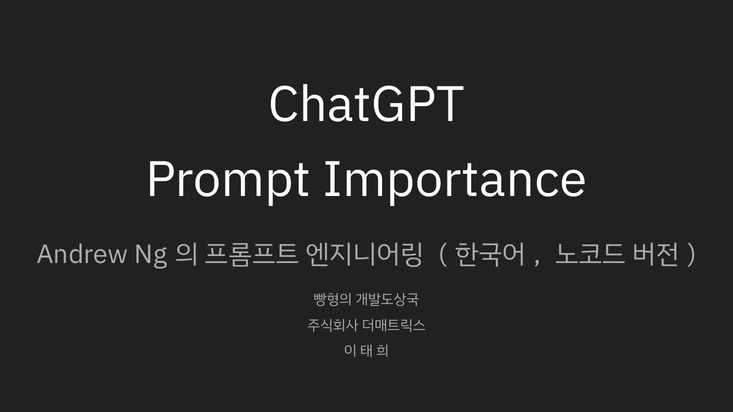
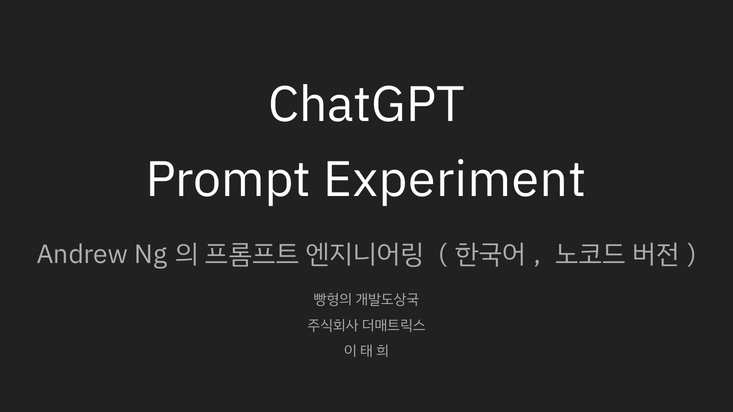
Importance: Importance -> Experiment (455, 180)
